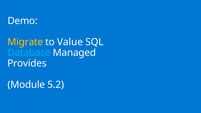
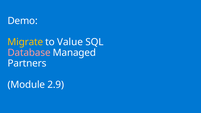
Database colour: light blue -> pink (29, 53)
Provides: Provides -> Partners (27, 63)
5.2: 5.2 -> 2.9 (56, 85)
